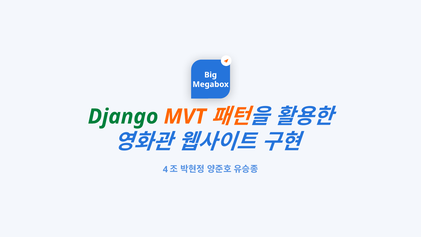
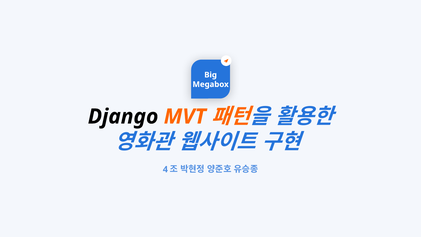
Django colour: green -> black (123, 116)
